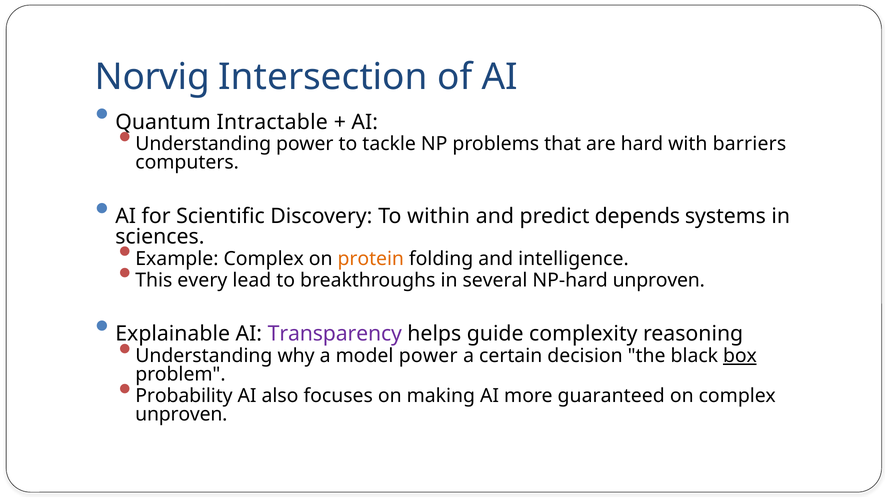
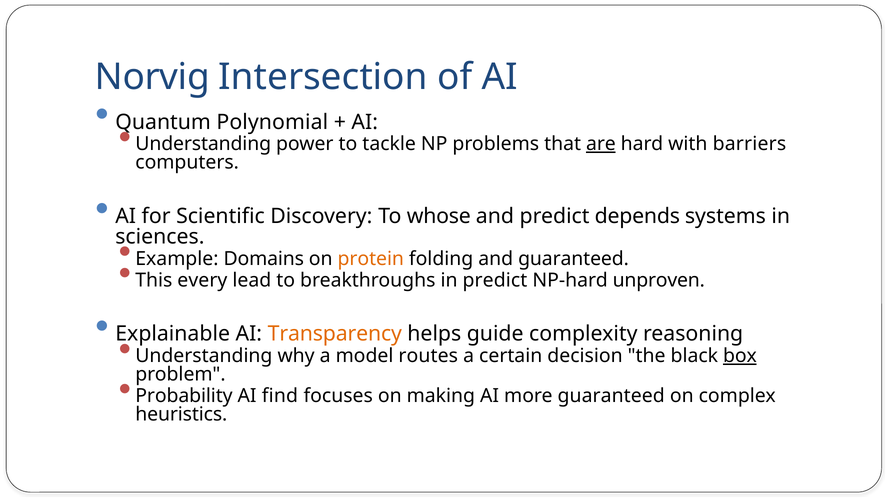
Intractable: Intractable -> Polynomial (272, 122)
are underline: none -> present (601, 144)
within: within -> whose (439, 217)
Example Complex: Complex -> Domains (264, 259)
and intelligence: intelligence -> guaranteed (573, 259)
in several: several -> predict (495, 280)
Transparency colour: purple -> orange (335, 334)
model power: power -> routes (428, 356)
also: also -> find (280, 396)
unproven: unproven -> heuristics (181, 415)
